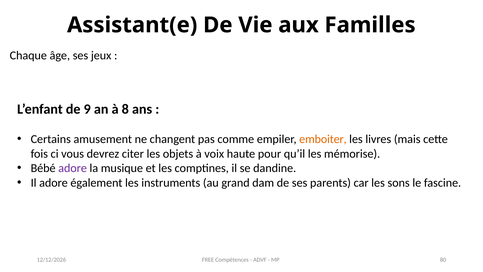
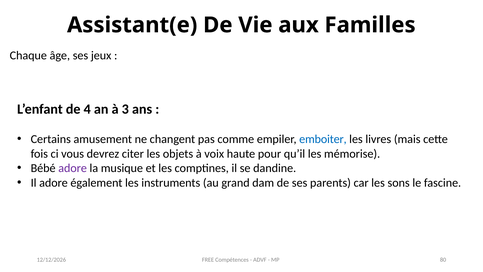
9: 9 -> 4 (87, 109)
8: 8 -> 3 (125, 109)
emboiter colour: orange -> blue (323, 139)
